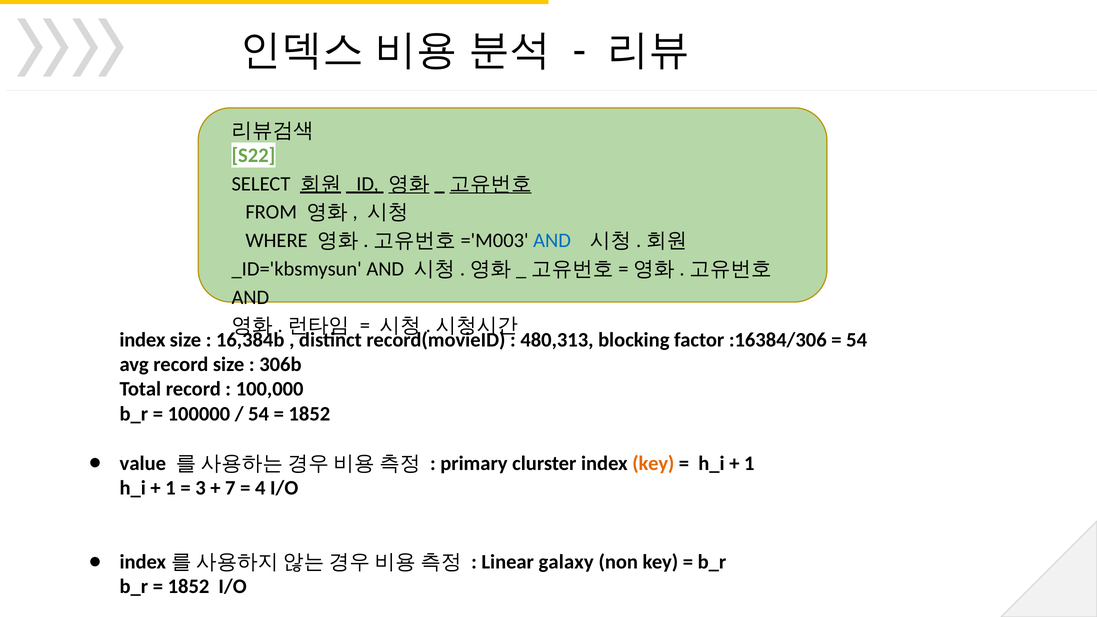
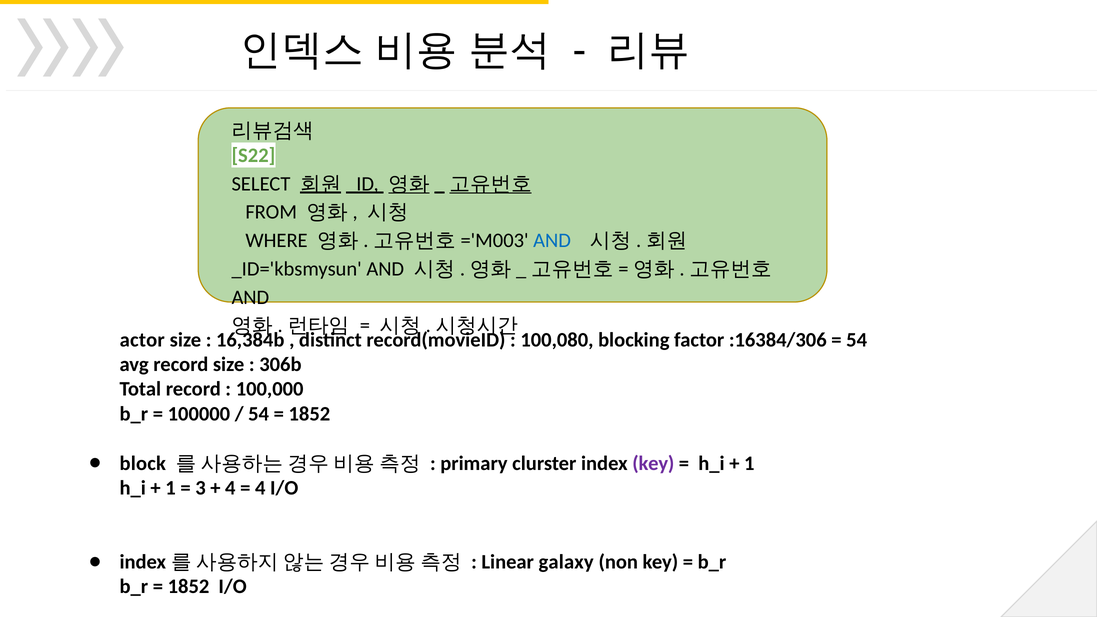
index: index -> actor (142, 340)
480,313: 480,313 -> 100,080 (557, 340)
value: value -> block (143, 463)
key colour: orange -> purple (653, 463)
7: 7 -> 4 (230, 488)
